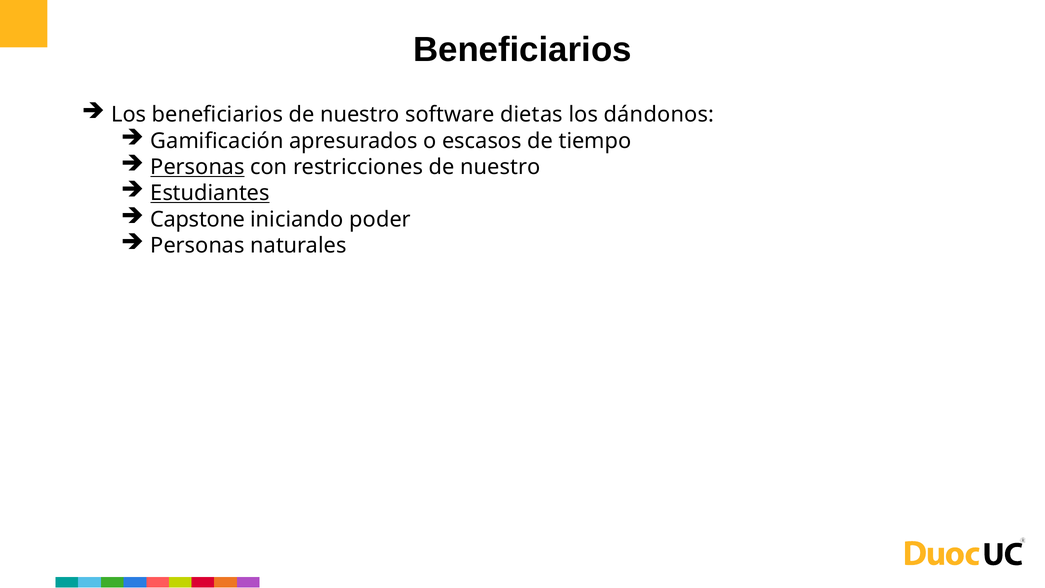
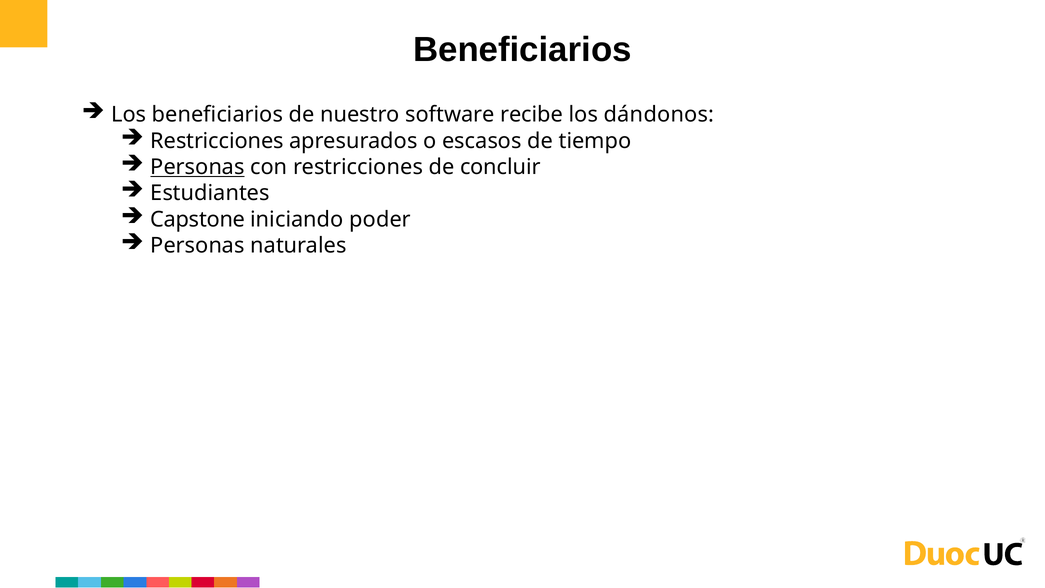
dietas: dietas -> recibe (532, 115)
Gamificación: Gamificación -> Restricciones (217, 141)
restricciones de nuestro: nuestro -> concluir (500, 167)
Estudiantes underline: present -> none (210, 193)
